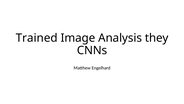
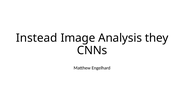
Trained: Trained -> Instead (37, 38)
